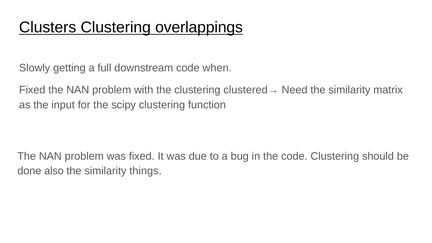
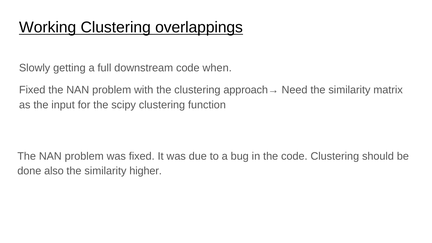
Clusters: Clusters -> Working (48, 27)
clustered→: clustered→ -> approach→ (251, 90)
things: things -> higher (146, 171)
